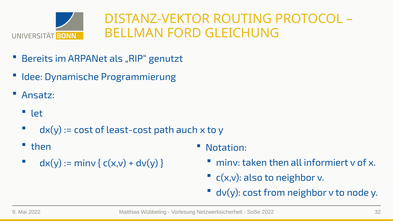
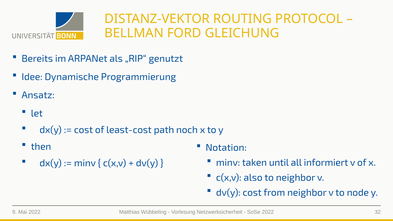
auch: auch -> noch (187, 130)
taken then: then -> until (279, 163)
